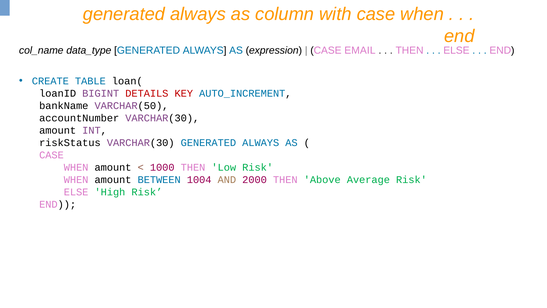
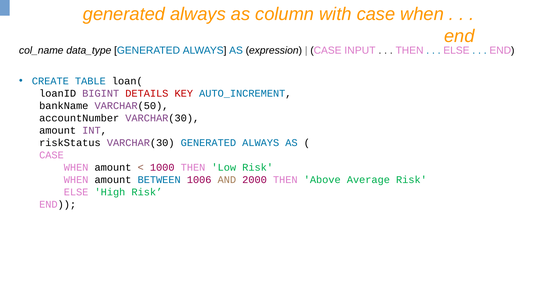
EMAIL: EMAIL -> INPUT (360, 50)
1004: 1004 -> 1006 (199, 179)
